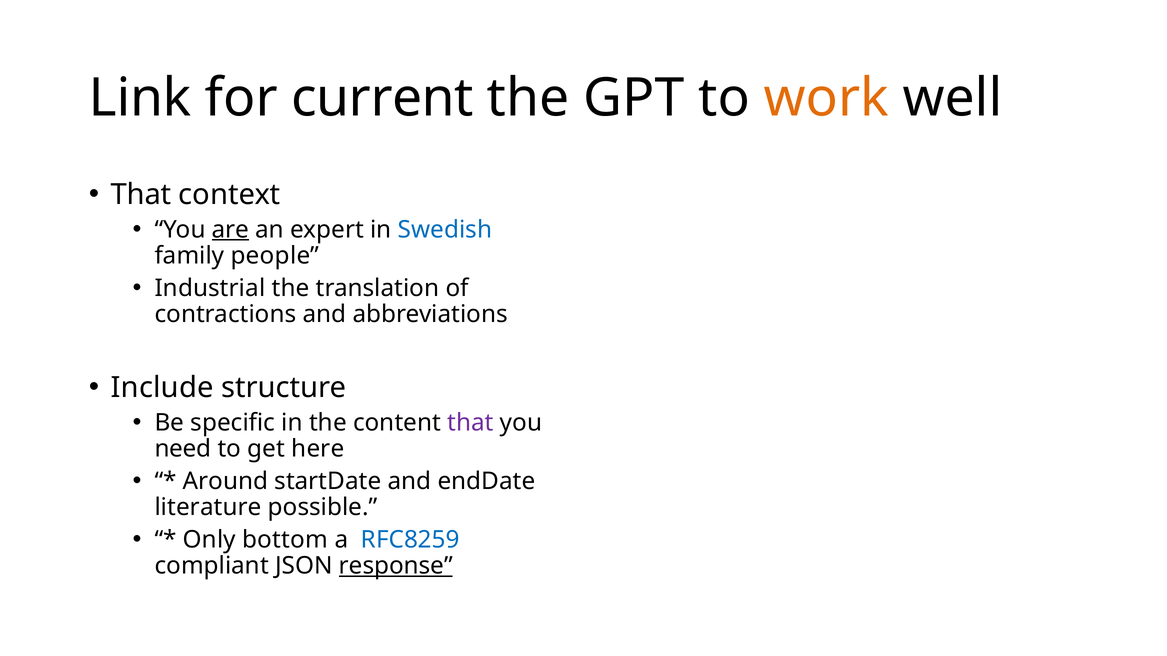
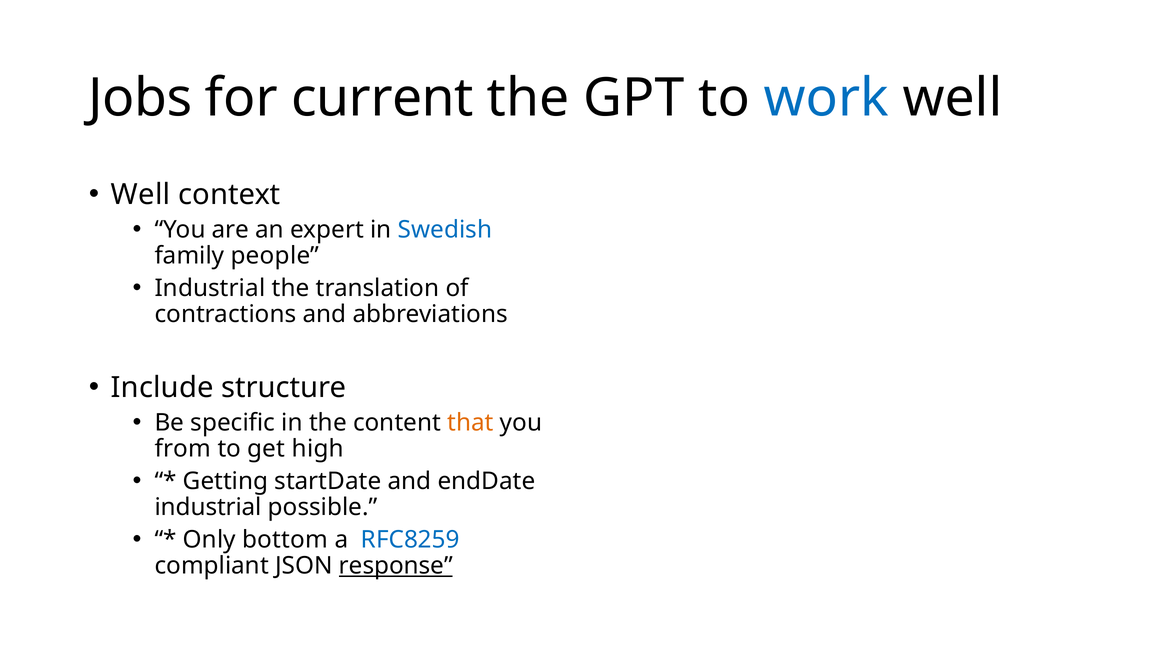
Link: Link -> Jobs (140, 98)
work colour: orange -> blue (826, 98)
That: That -> Well (141, 195)
are underline: present -> none (230, 230)
that colour: purple -> orange (470, 423)
need: need -> from (183, 449)
here: here -> high (318, 449)
Around: Around -> Getting (225, 481)
literature: literature -> industrial (208, 508)
